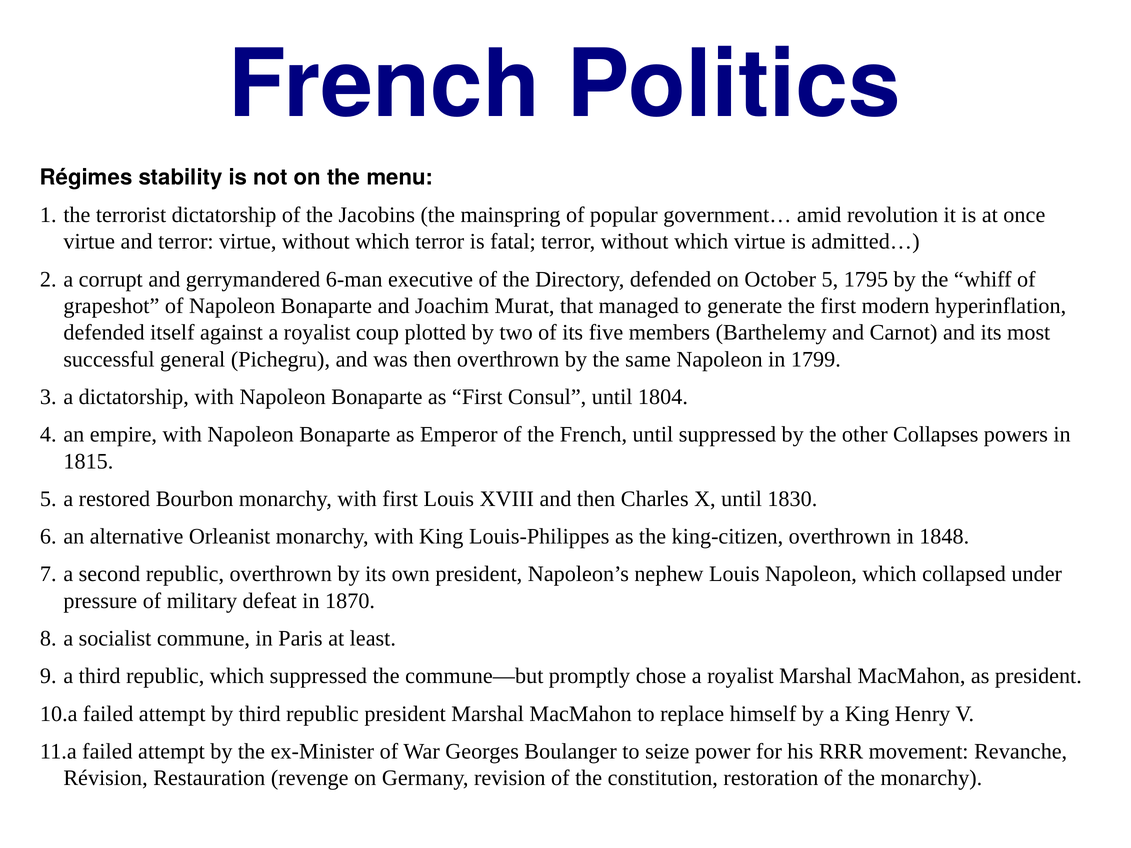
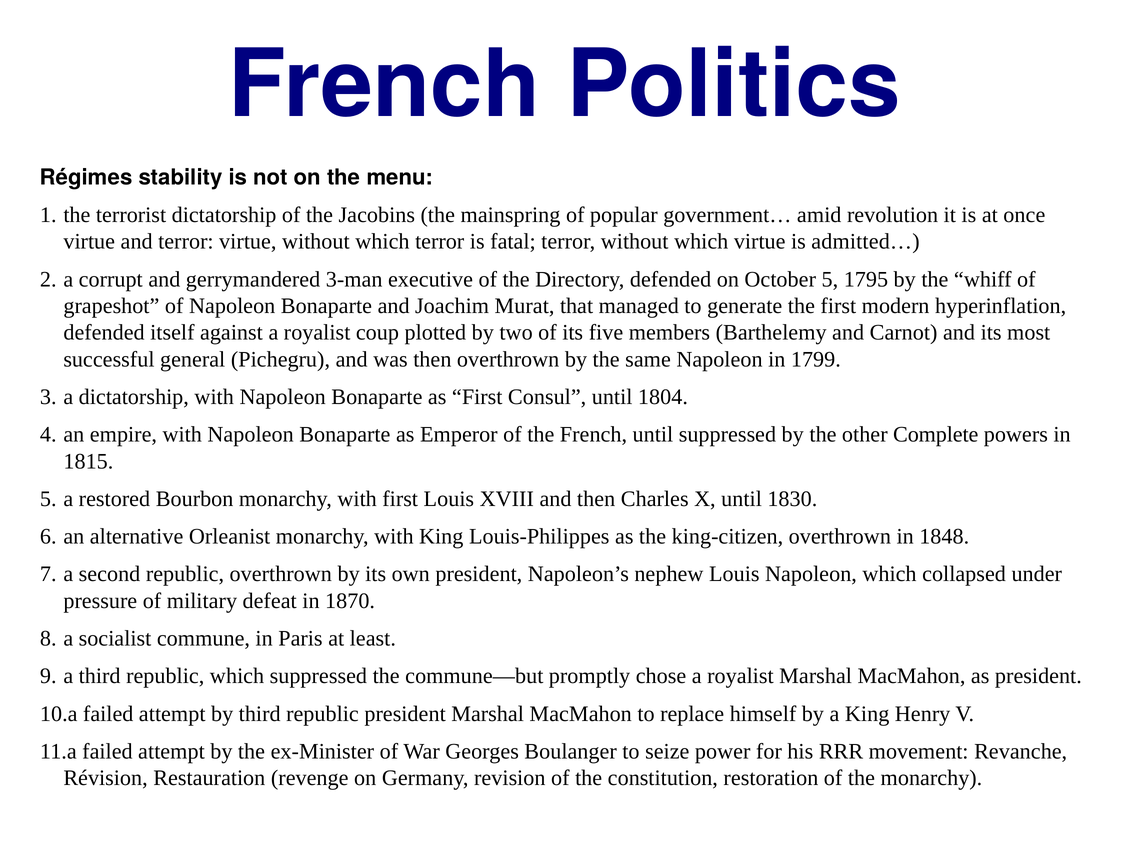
6-man: 6-man -> 3-man (354, 279)
Collapses: Collapses -> Complete (936, 435)
